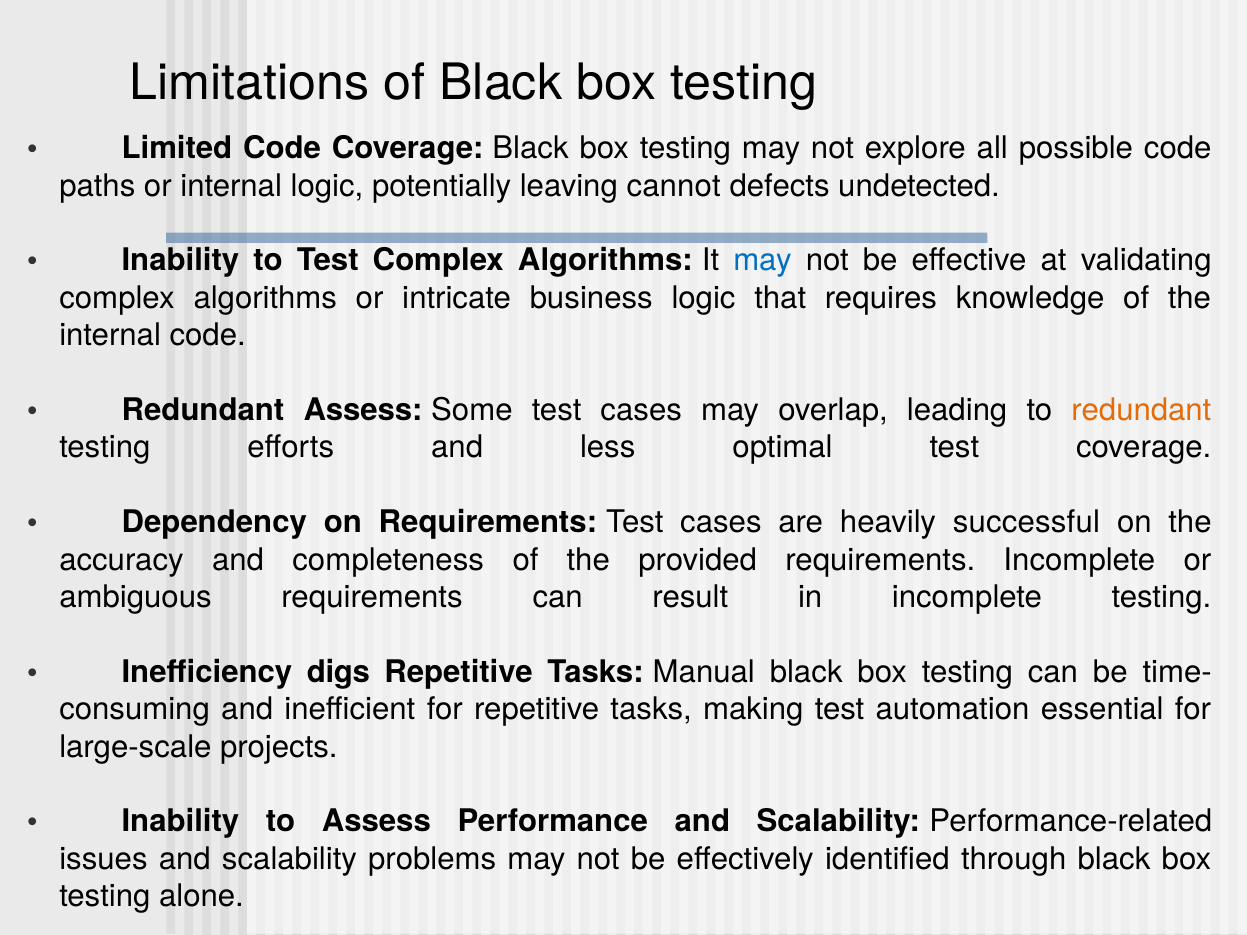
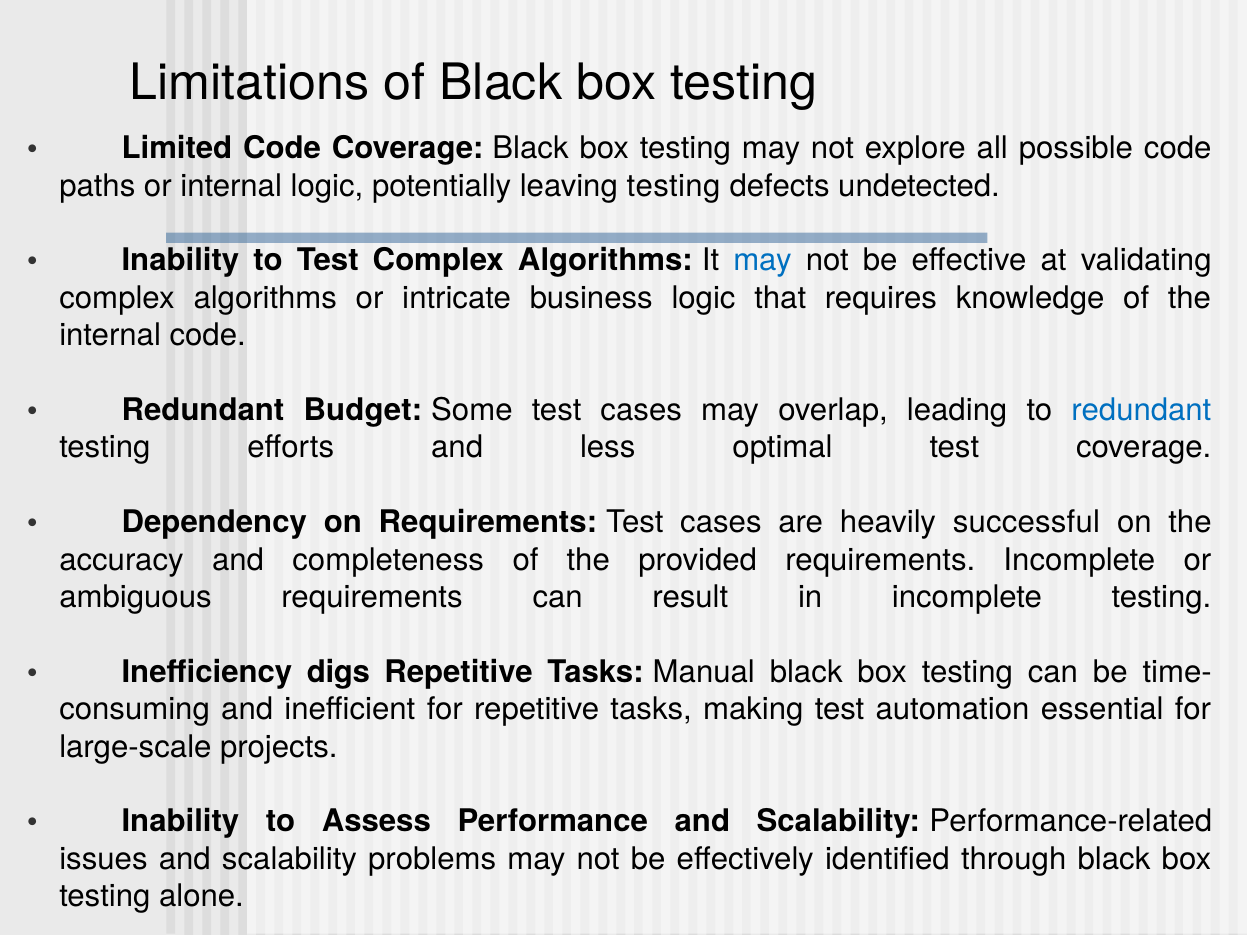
leaving cannot: cannot -> testing (674, 186)
Redundant Assess: Assess -> Budget (363, 410)
redundant colour: orange -> blue (1141, 410)
